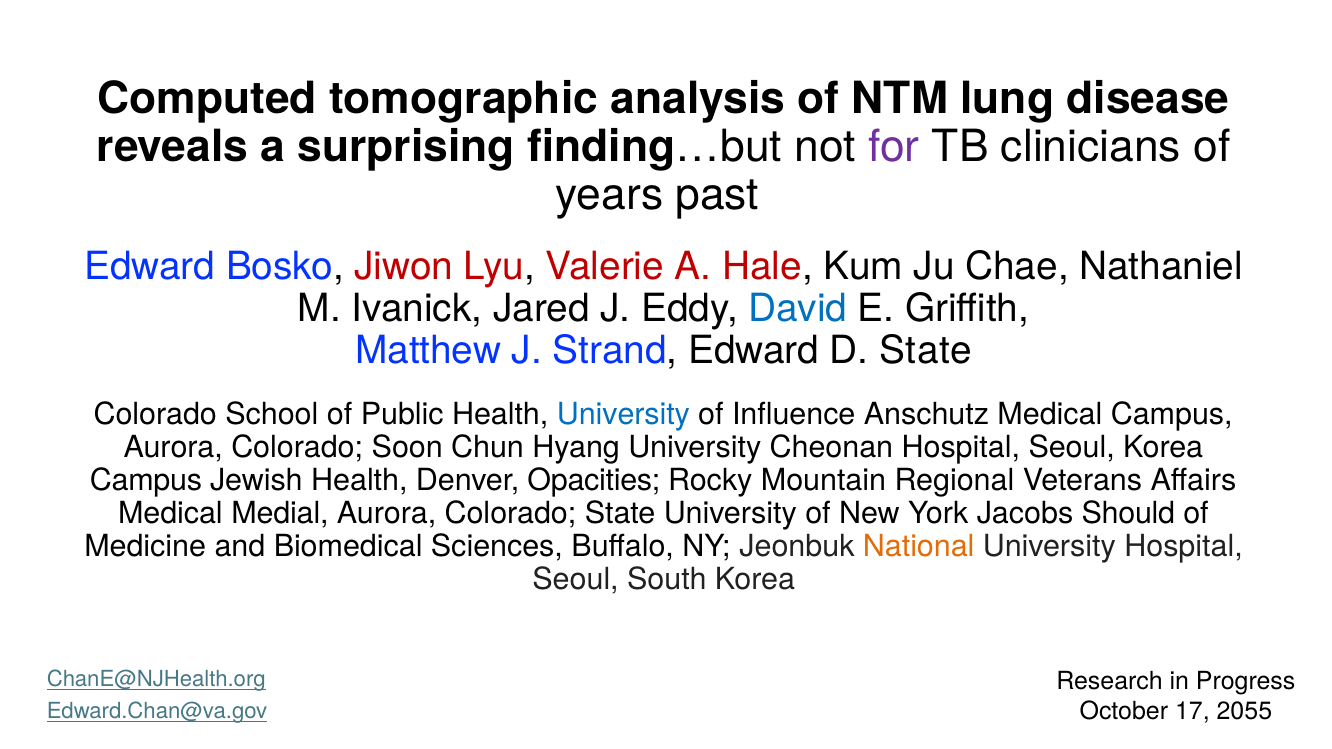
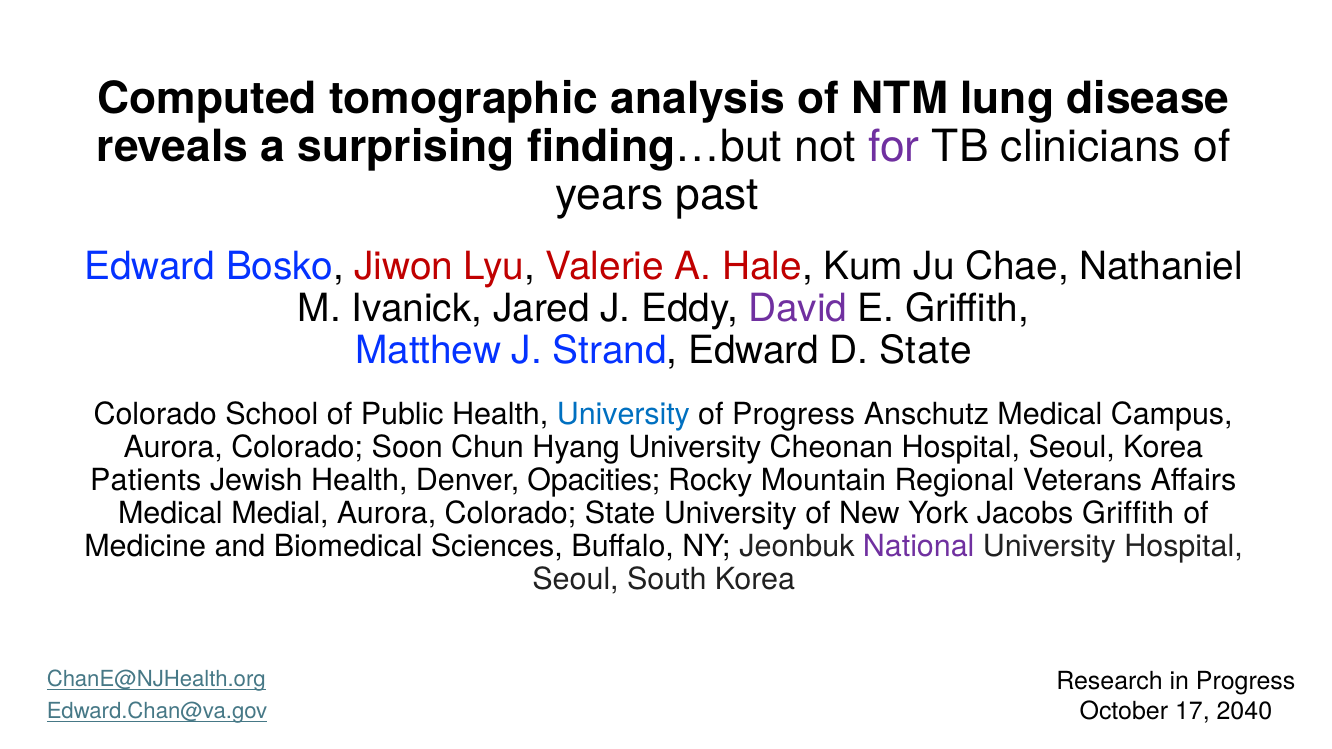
David colour: blue -> purple (798, 308)
of Influence: Influence -> Progress (794, 415)
Campus: Campus -> Patients (146, 481)
Jacobs Should: Should -> Griffith (1128, 514)
National colour: orange -> purple (919, 546)
2055: 2055 -> 2040 (1244, 711)
